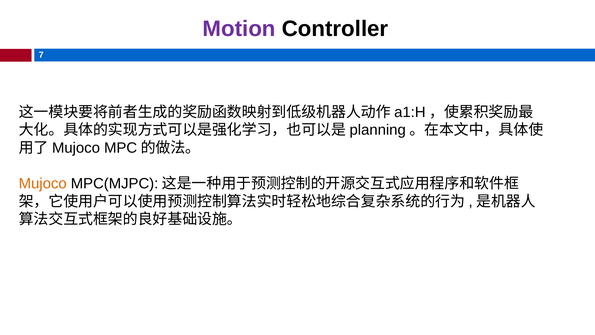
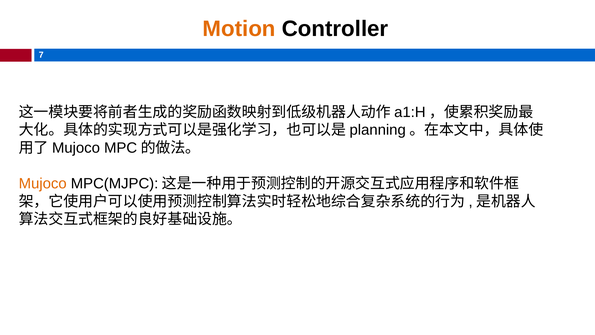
Motion colour: purple -> orange (239, 29)
